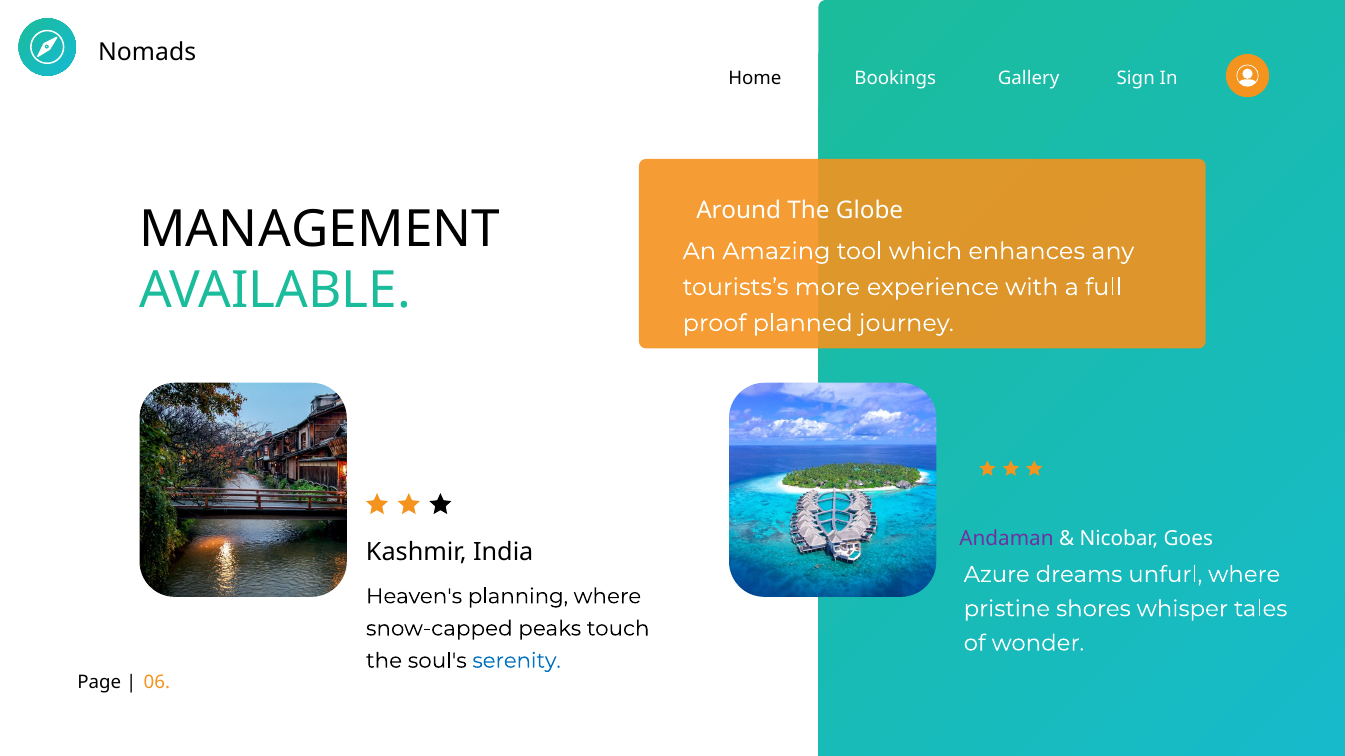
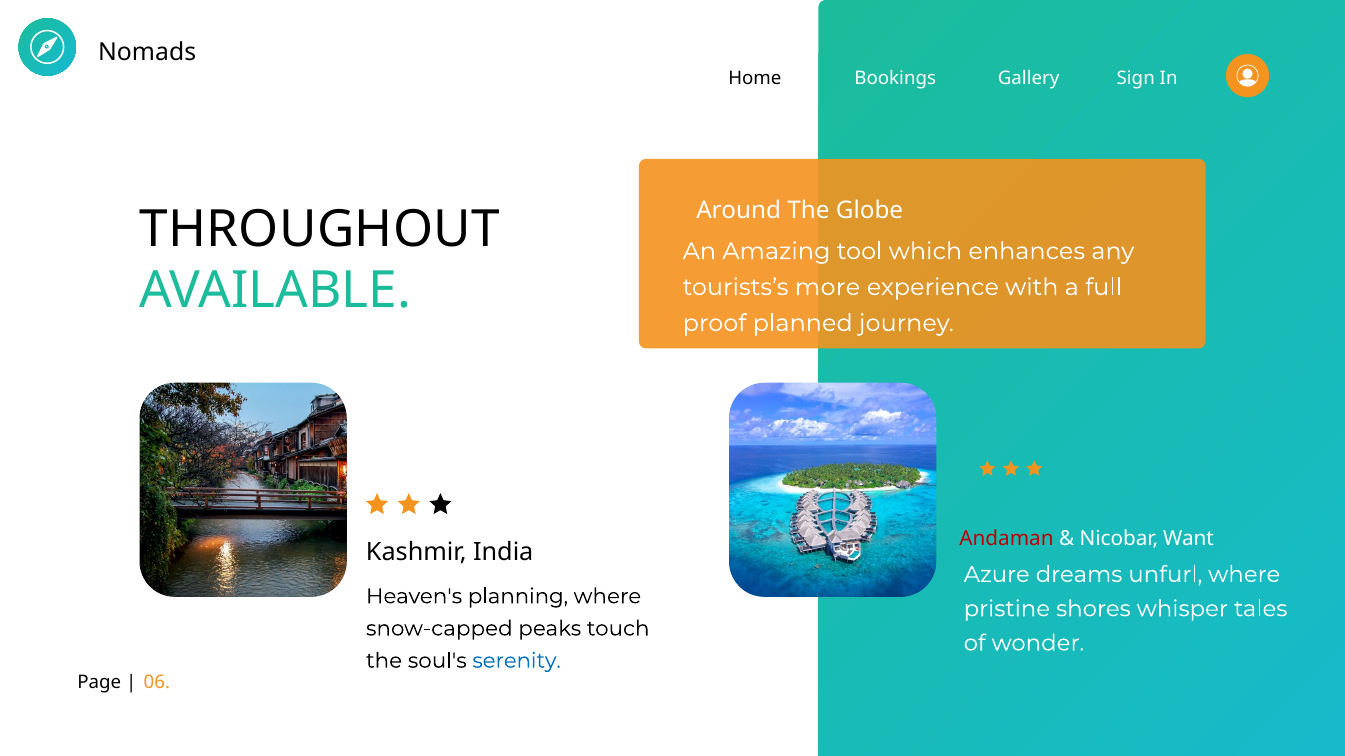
MANAGEMENT: MANAGEMENT -> THROUGHOUT (320, 230)
Andaman colour: purple -> red (1007, 539)
Goes: Goes -> Want (1188, 539)
